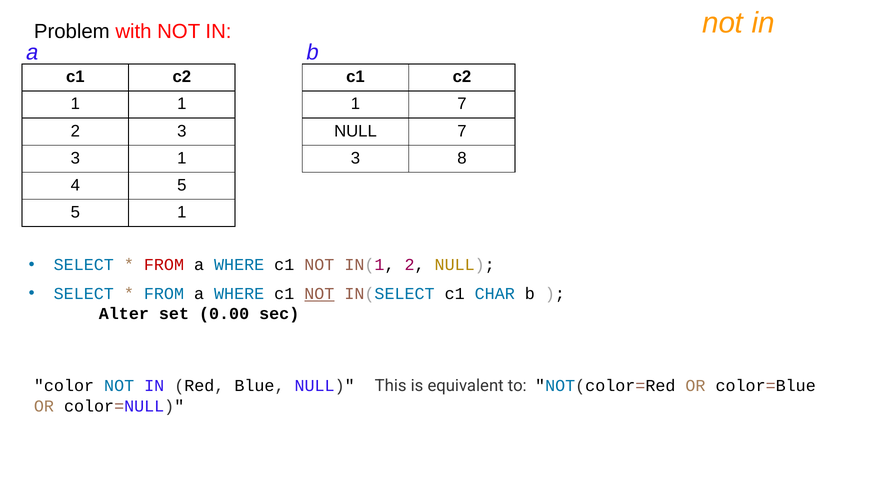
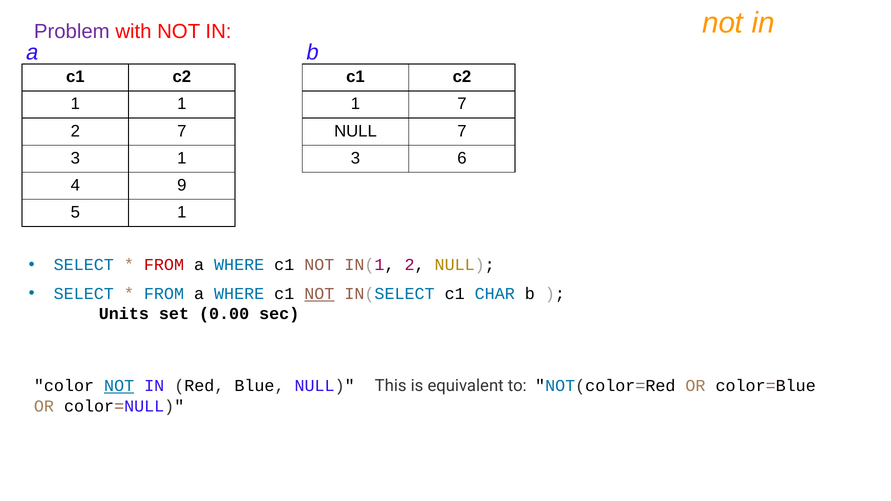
Problem colour: black -> purple (72, 32)
2 3: 3 -> 7 (182, 131)
8: 8 -> 6 (462, 158)
4 5: 5 -> 9 (182, 185)
Alter: Alter -> Units (124, 314)
NOT underline: none -> present (119, 386)
